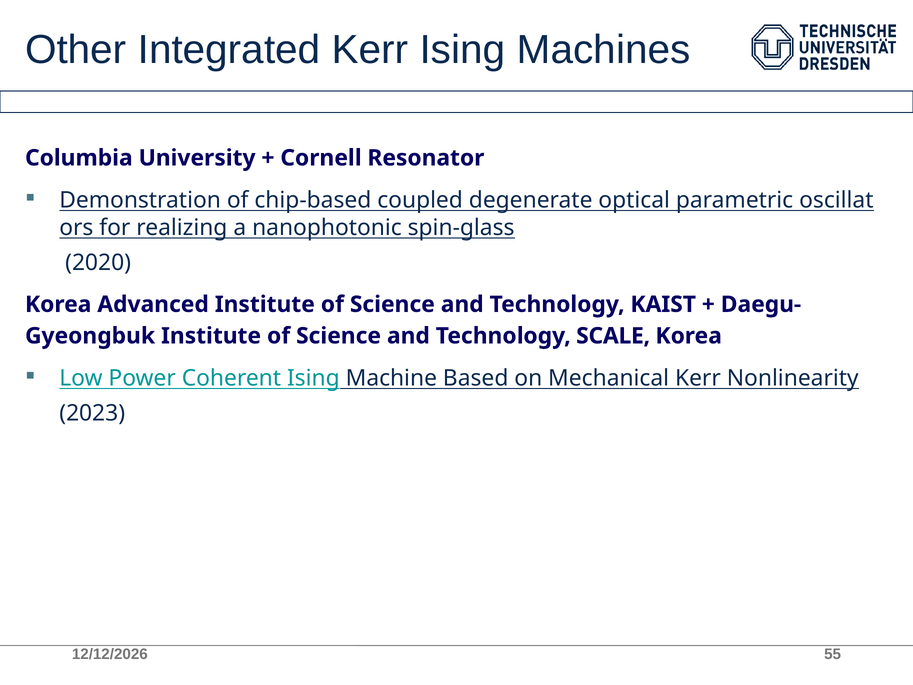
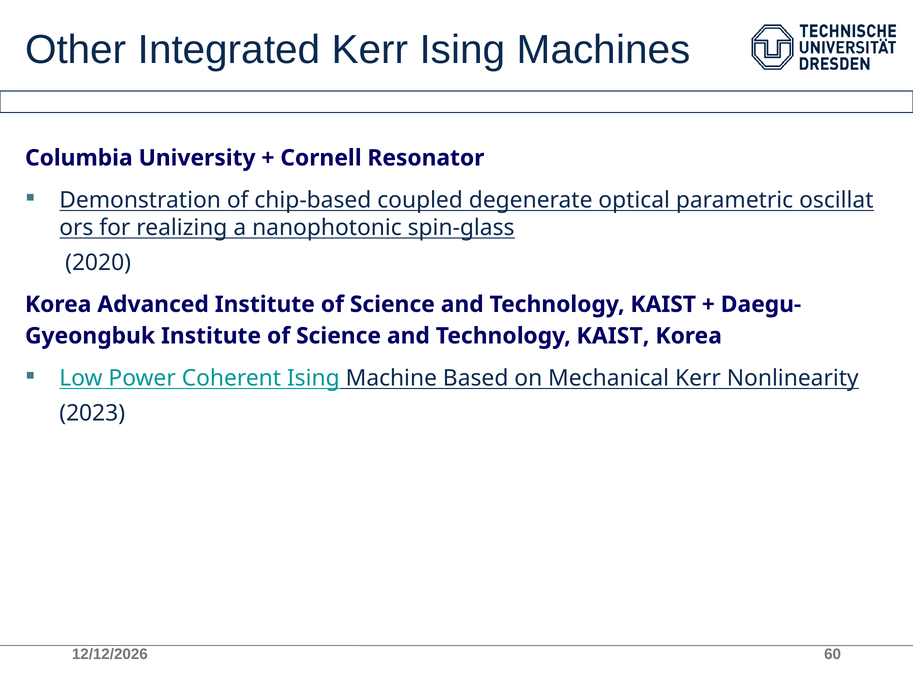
SCALE: SCALE -> KAIST (613, 336)
55: 55 -> 60 (833, 654)
